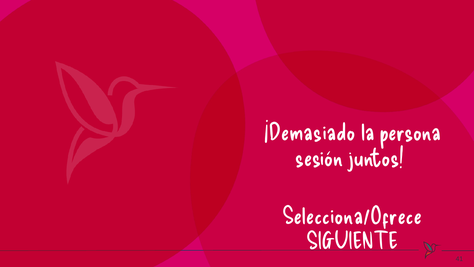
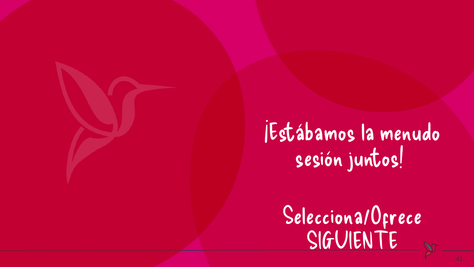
¡Demasiado: ¡Demasiado -> ¡Estábamos (310, 132)
persona: persona -> menudo (410, 132)
